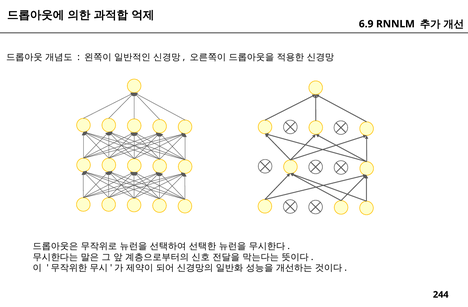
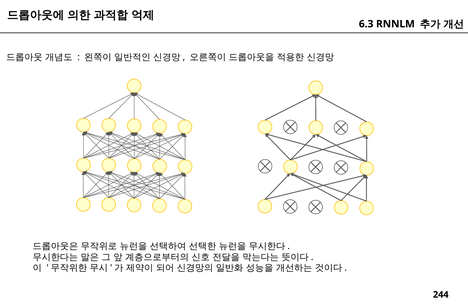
6.9: 6.9 -> 6.3 (366, 24)
